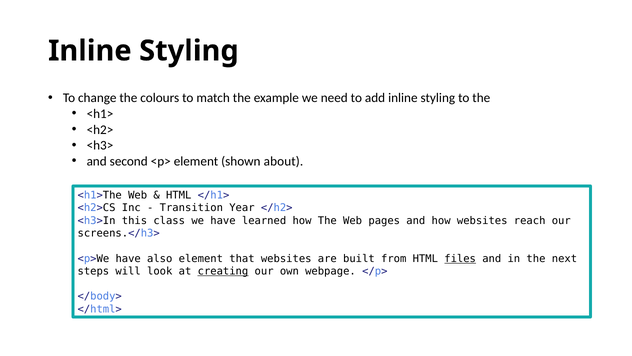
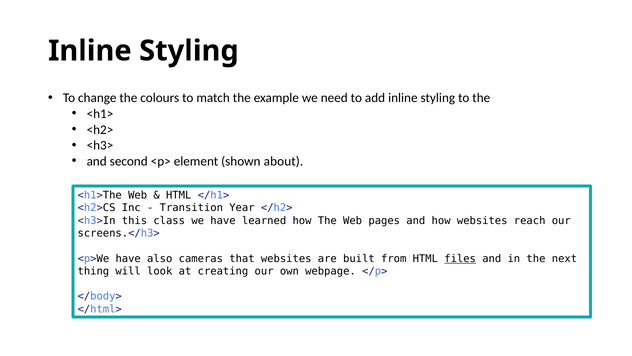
also element: element -> cameras (201, 258)
steps: steps -> thing (93, 271)
creating underline: present -> none (223, 271)
